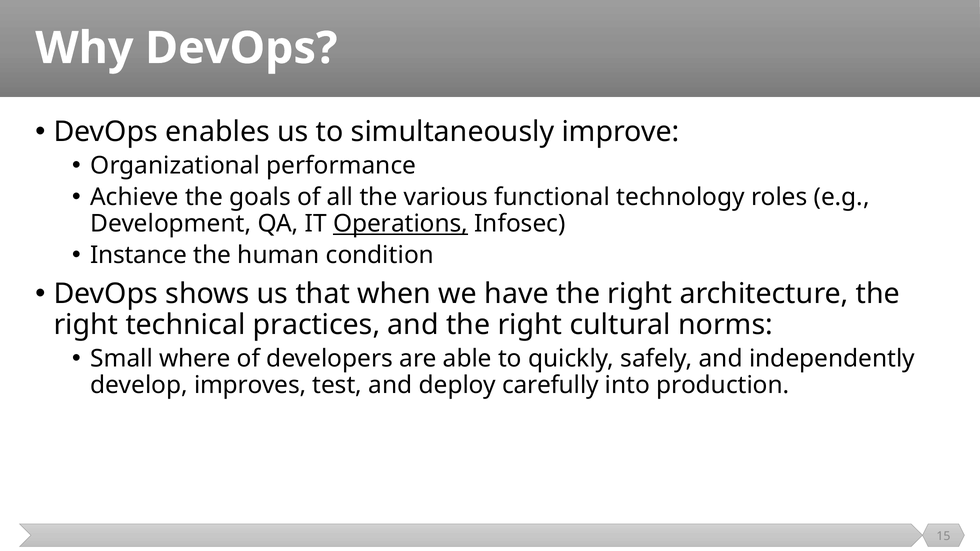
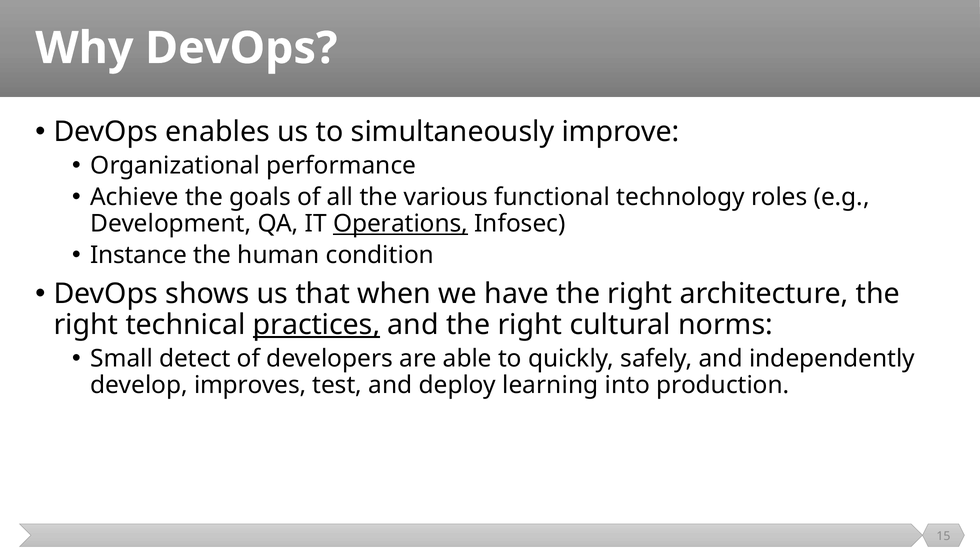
practices underline: none -> present (317, 325)
where: where -> detect (195, 359)
carefully: carefully -> learning (550, 385)
